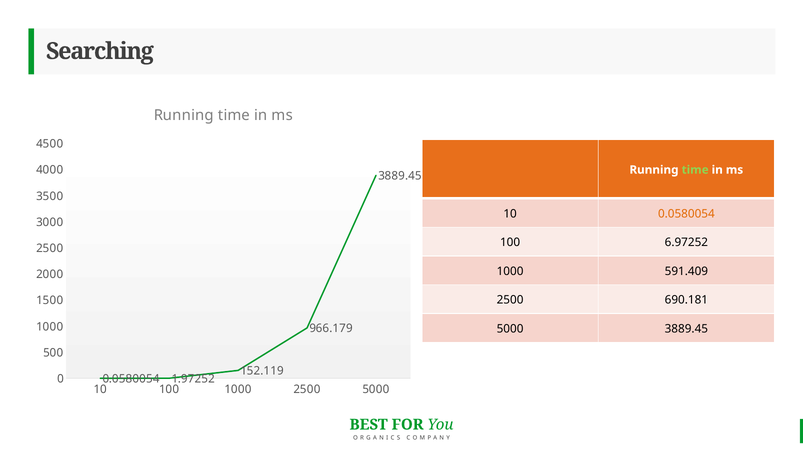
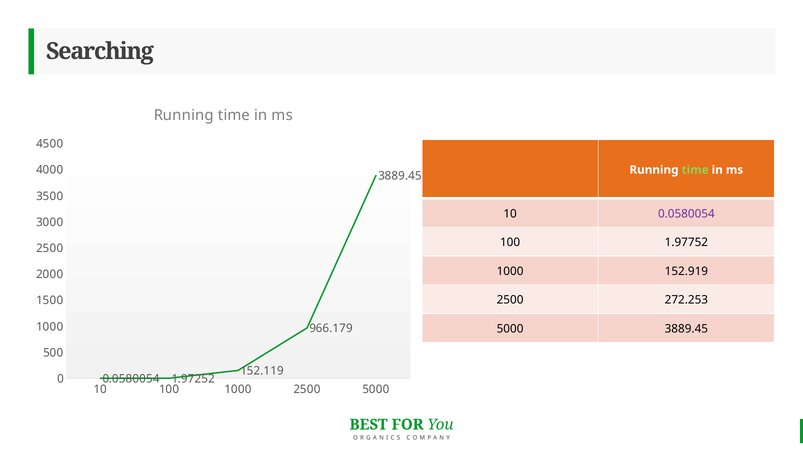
0.0580054 colour: orange -> purple (686, 214)
6.97252: 6.97252 -> 1.97752 (686, 242)
591.409: 591.409 -> 152.919 (686, 271)
690.181: 690.181 -> 272.253 (686, 300)
